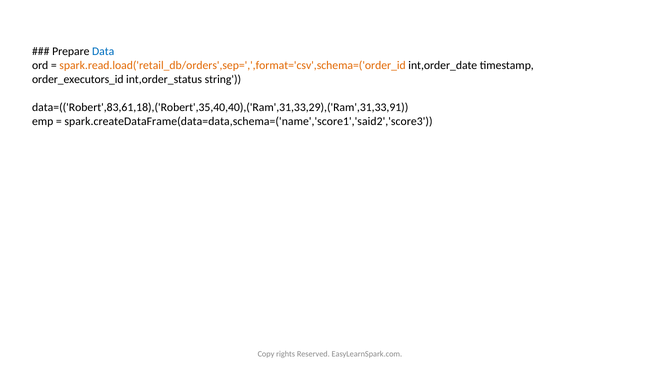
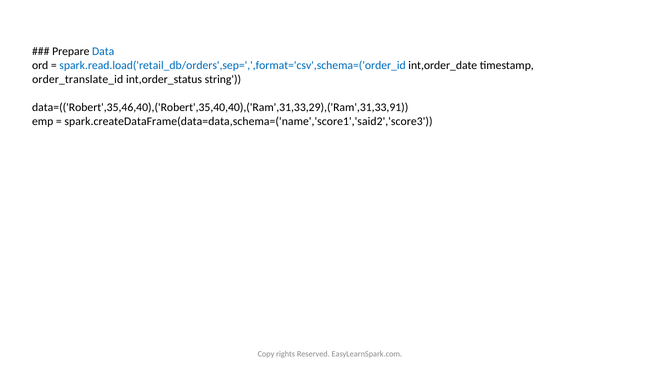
spark.read.load('retail_db/orders',sep=',',format='csv',schema=('order_id colour: orange -> blue (233, 65)
order_executors_id: order_executors_id -> order_translate_id (78, 80)
data=(('Robert',83,61,18),('Robert',35,40,40),('Ram',31,33,29),('Ram',31,33,91: data=(('Robert',83,61,18),('Robert',35,40,40),('Ram',31,33,29),('Ram',31,33,91 -> data=(('Robert',35,46,40),('Robert',35,40,40),('Ram',31,33,29),('Ram',31,33,91 (220, 108)
